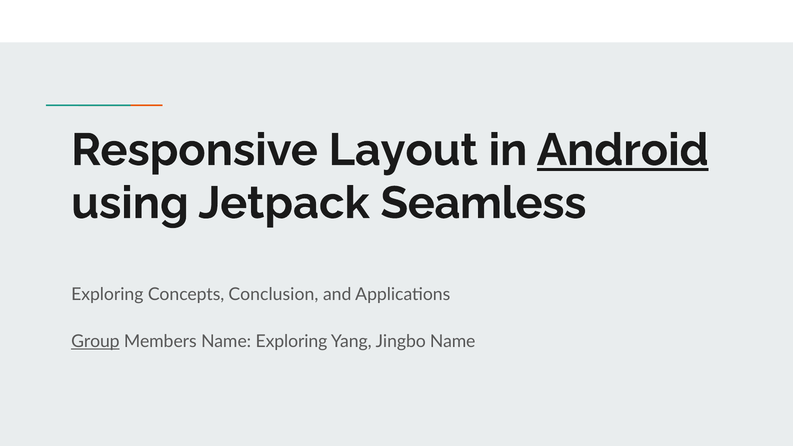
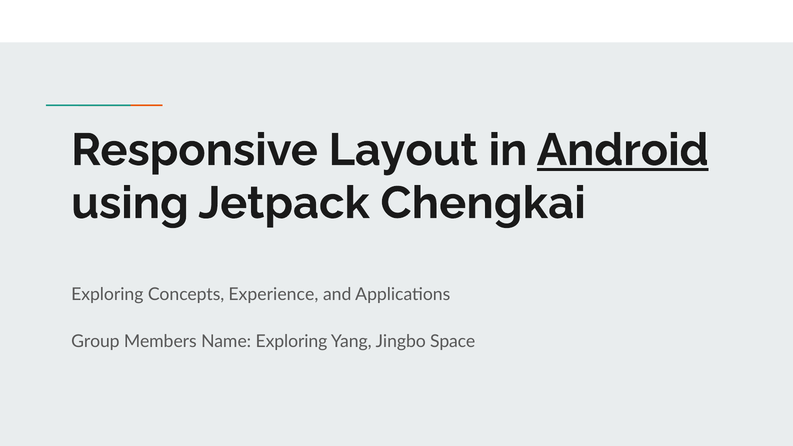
Seamless: Seamless -> Chengkai (483, 203)
Conclusion: Conclusion -> Experience (273, 295)
Group underline: present -> none (95, 342)
Jingbo Name: Name -> Space (453, 342)
